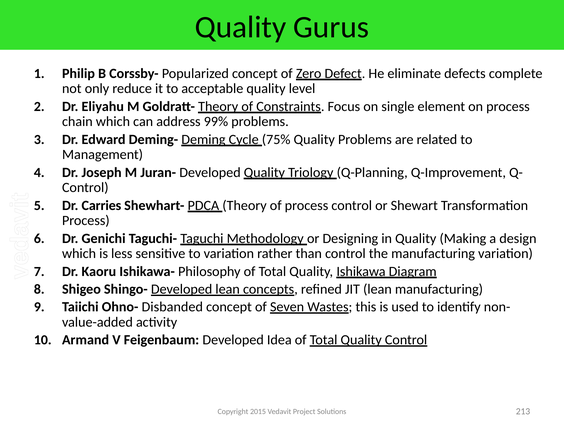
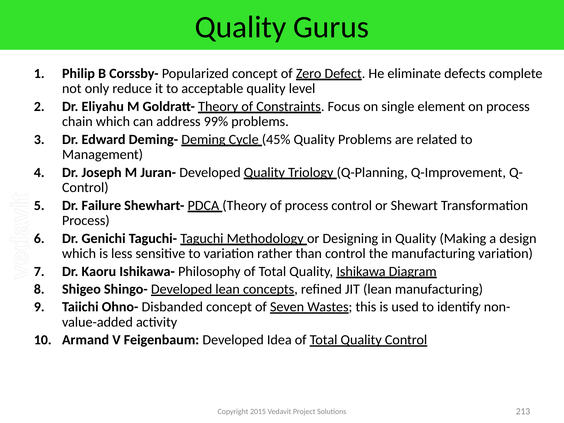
75%: 75% -> 45% (276, 139)
Carries: Carries -> Failure (101, 205)
